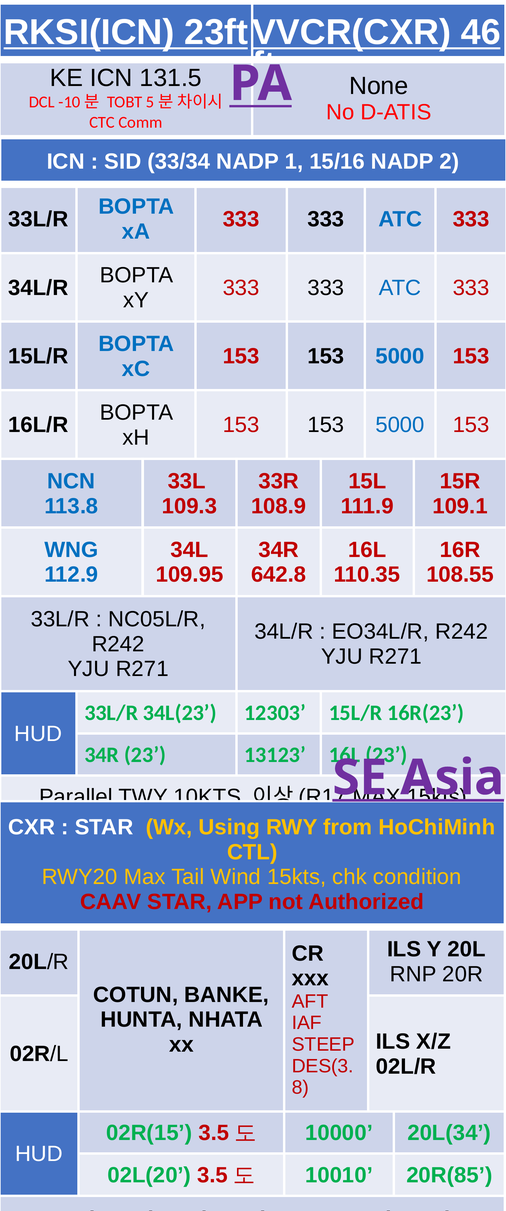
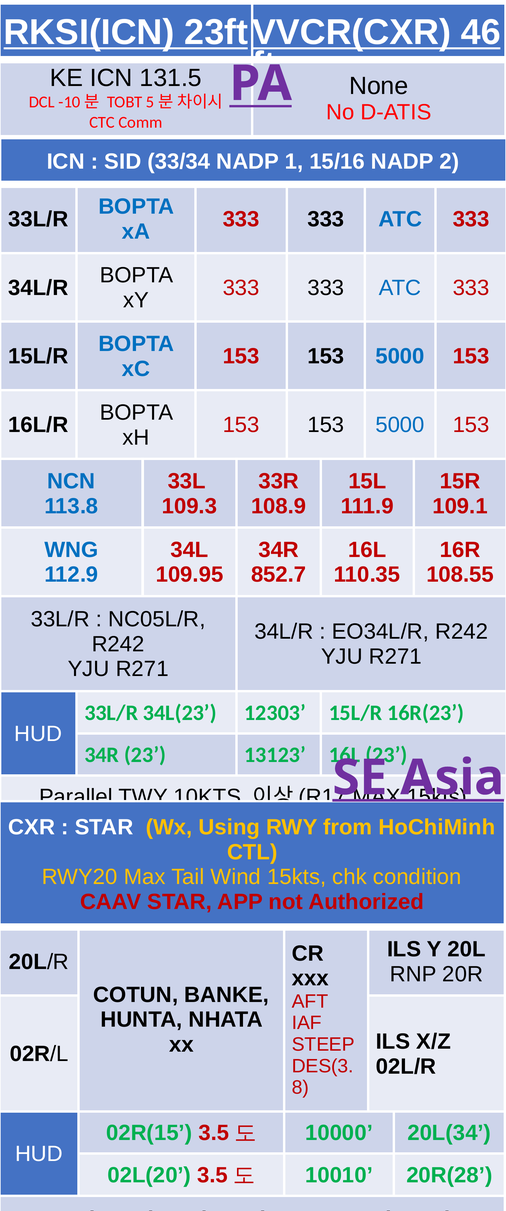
642.8: 642.8 -> 852.7 (279, 575)
20R(85: 20R(85 -> 20R(28 (449, 1175)
